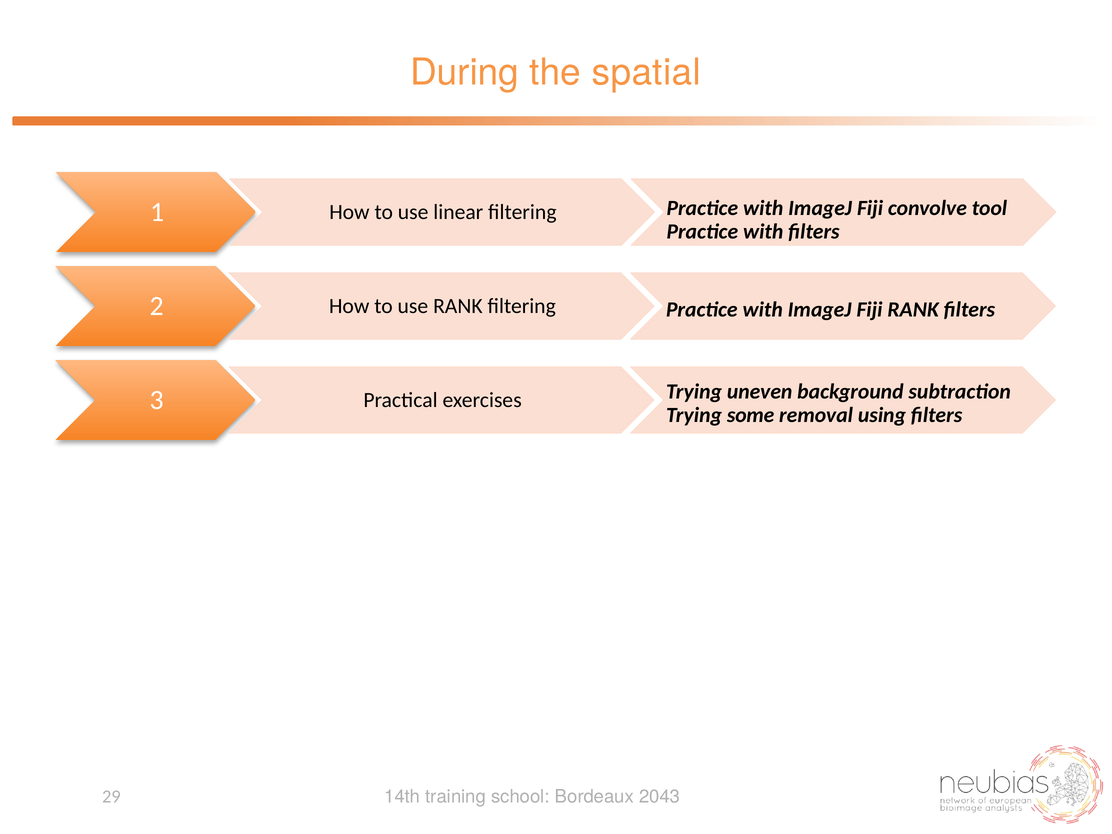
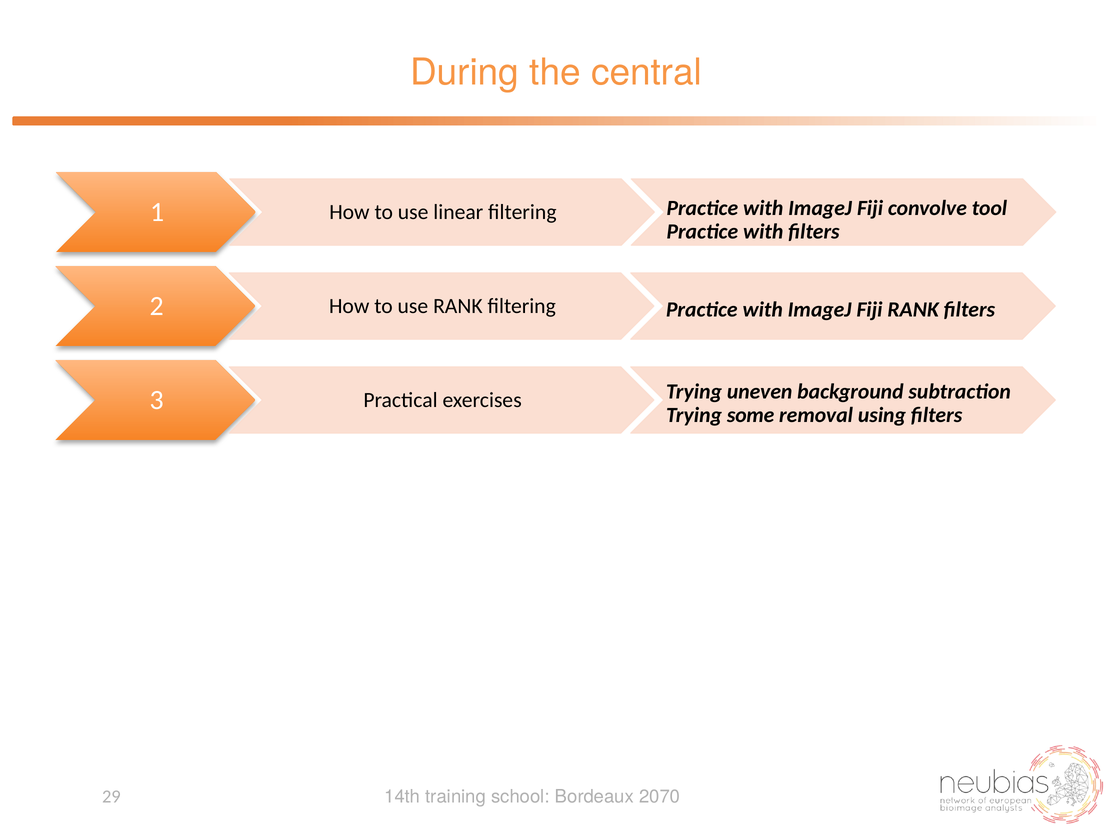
spatial: spatial -> central (647, 72)
2043: 2043 -> 2070 (660, 796)
